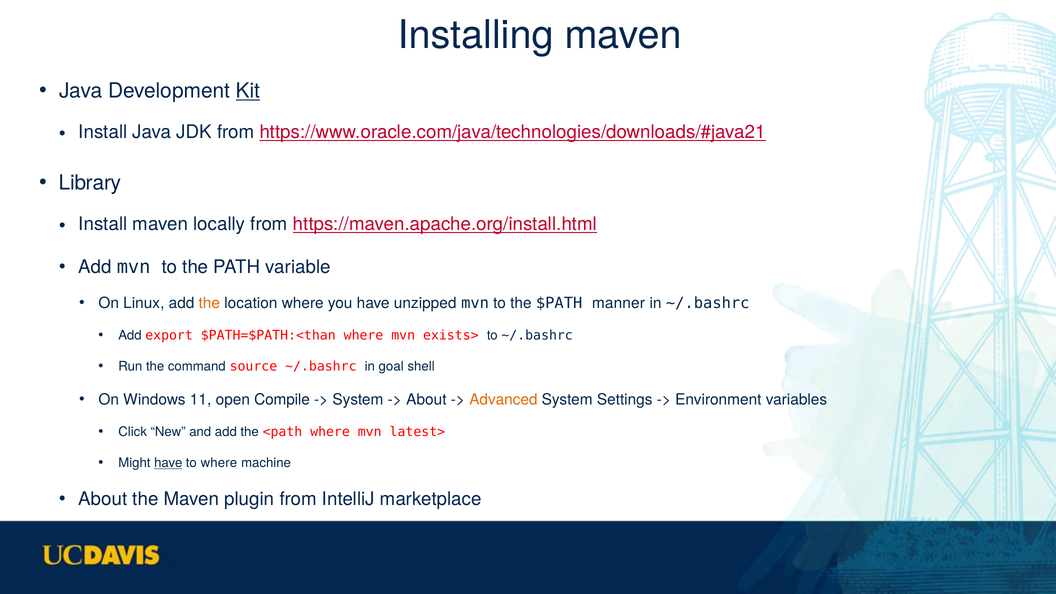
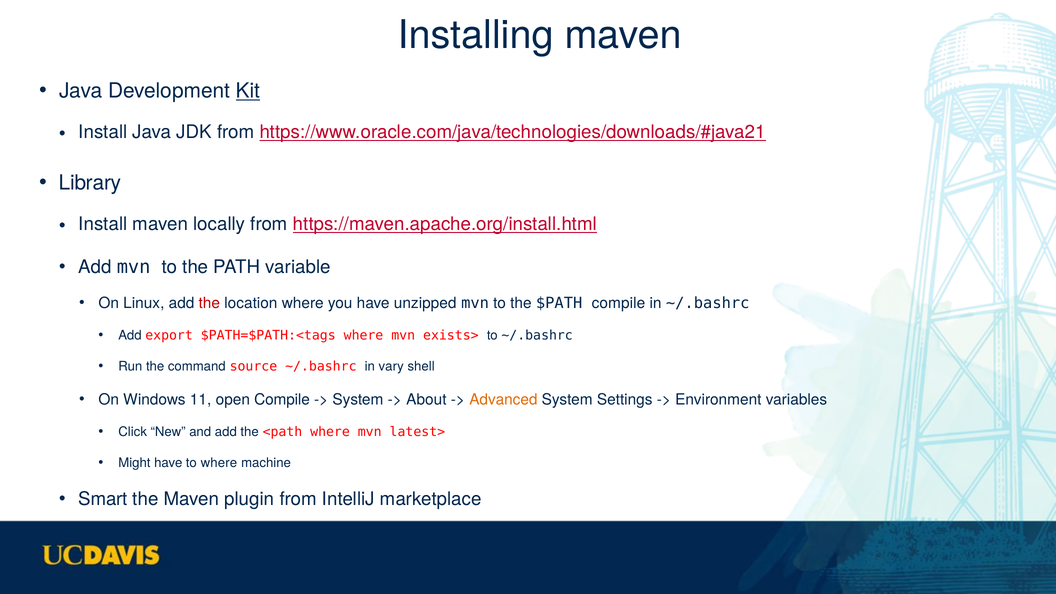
the colour: orange -> red (209, 303)
$PATH manner: manner -> compile (618, 303)
$PATH=$PATH:<than: $PATH=$PATH:<than -> $PATH=$PATH:<tags (268, 336)
goal: goal -> vary (391, 367)
have underline: present -> none (168, 463)
About: About -> Smart (103, 499)
